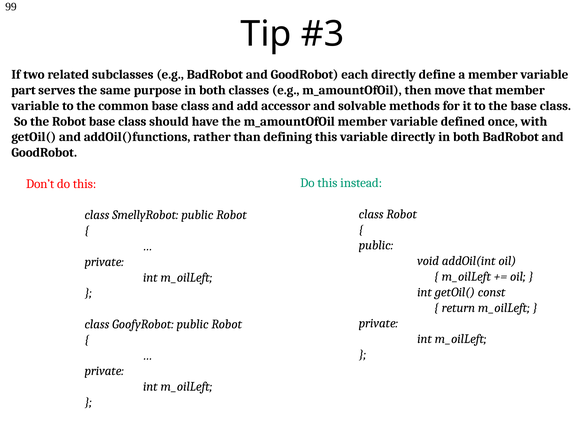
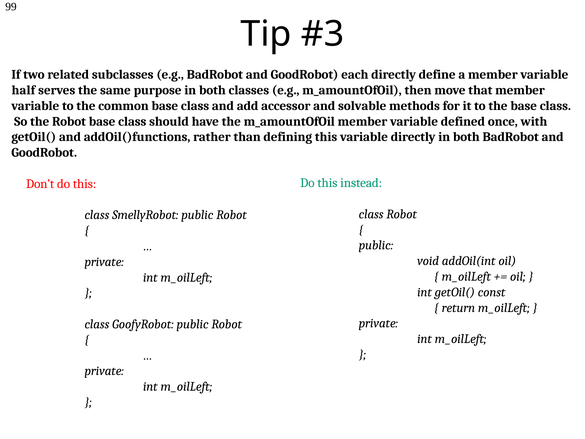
part: part -> half (23, 90)
